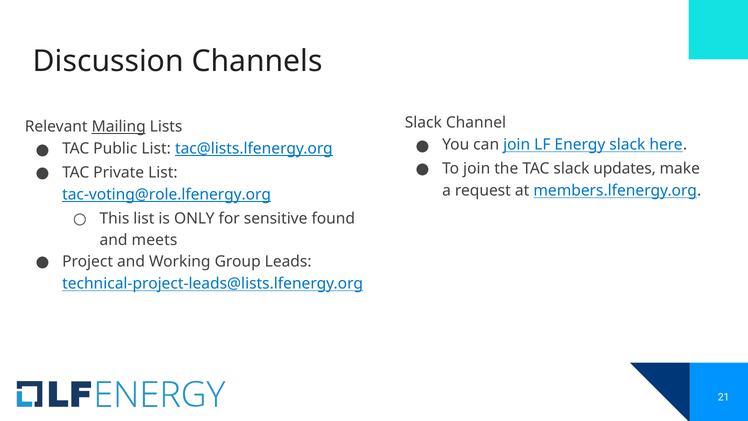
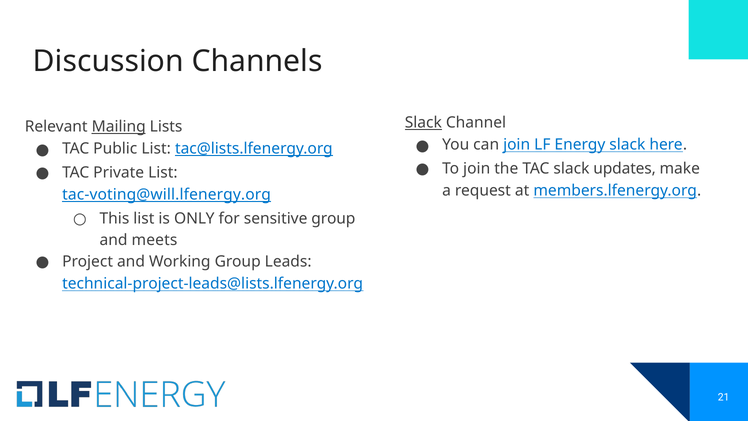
Slack underline: none -> present (423, 123)
tac-voting@role.lfenergy.org: tac-voting@role.lfenergy.org -> tac-voting@will.lfenergy.org (167, 194)
sensitive found: found -> group (333, 219)
